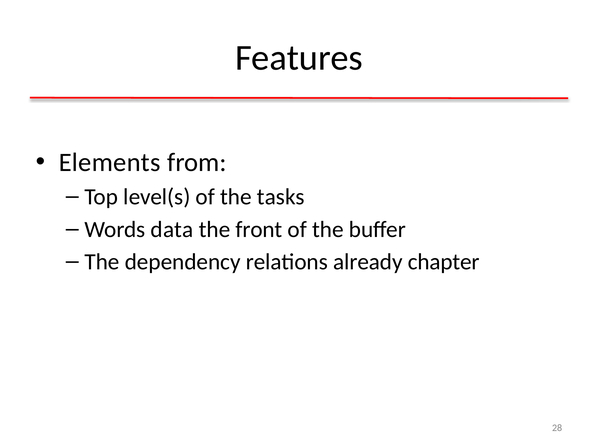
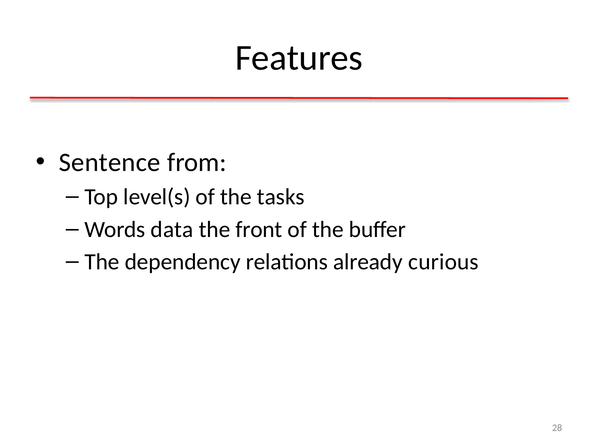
Elements: Elements -> Sentence (110, 163)
chapter: chapter -> curious (444, 262)
